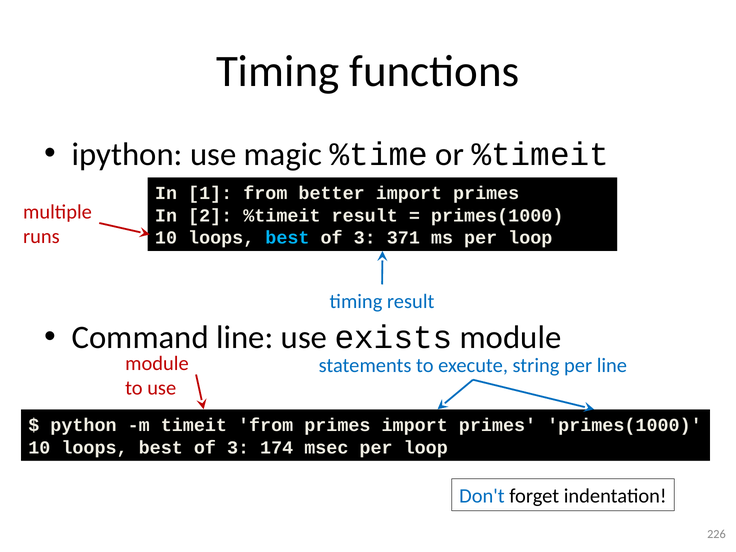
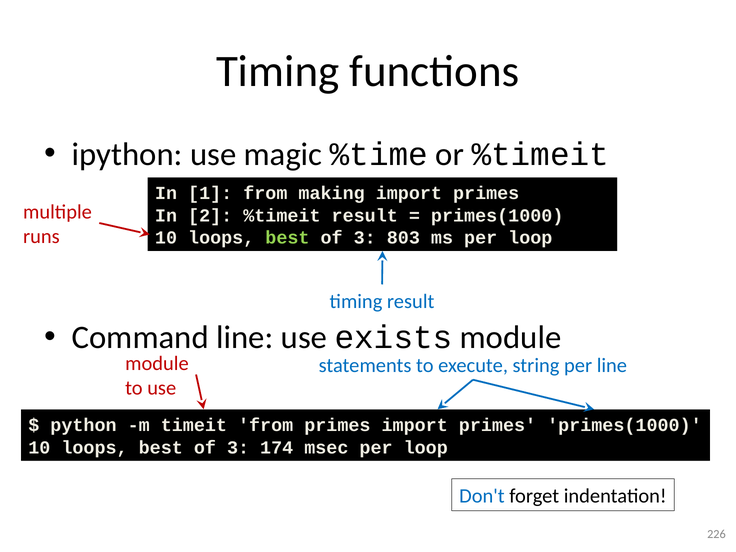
better: better -> making (332, 193)
best colour: light blue -> light green (287, 238)
371: 371 -> 803 (403, 238)
